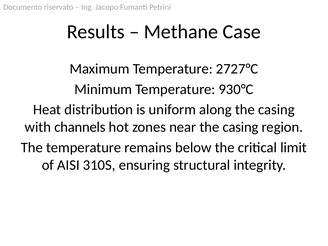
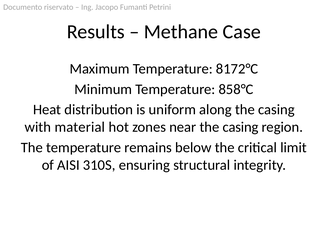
2727°C: 2727°C -> 8172°C (237, 69)
930°C: 930°C -> 858°C (236, 89)
channels: channels -> material (80, 127)
